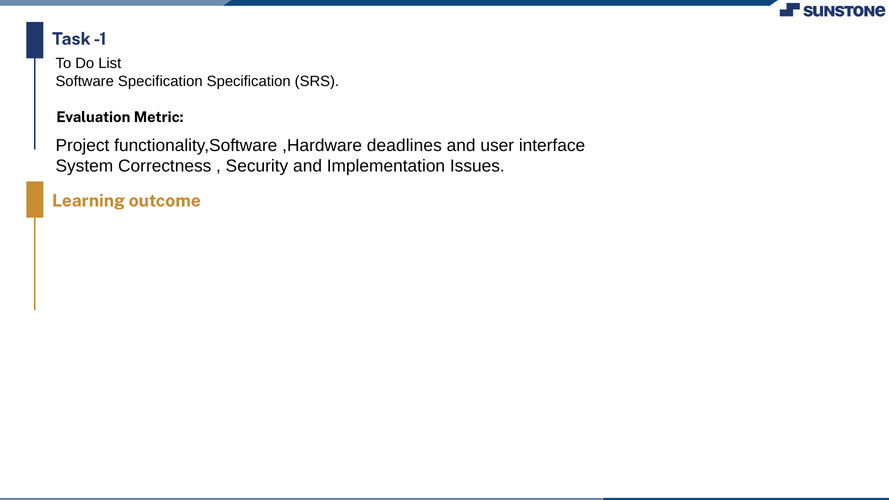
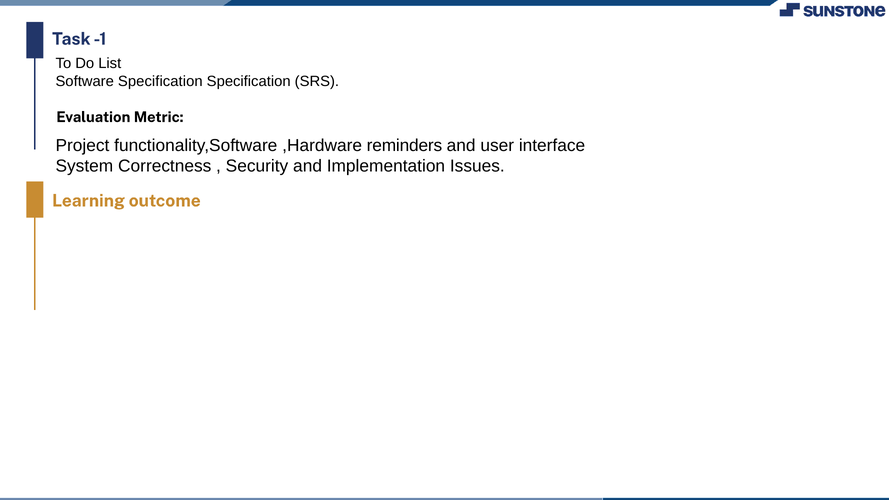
deadlines: deadlines -> reminders (404, 145)
